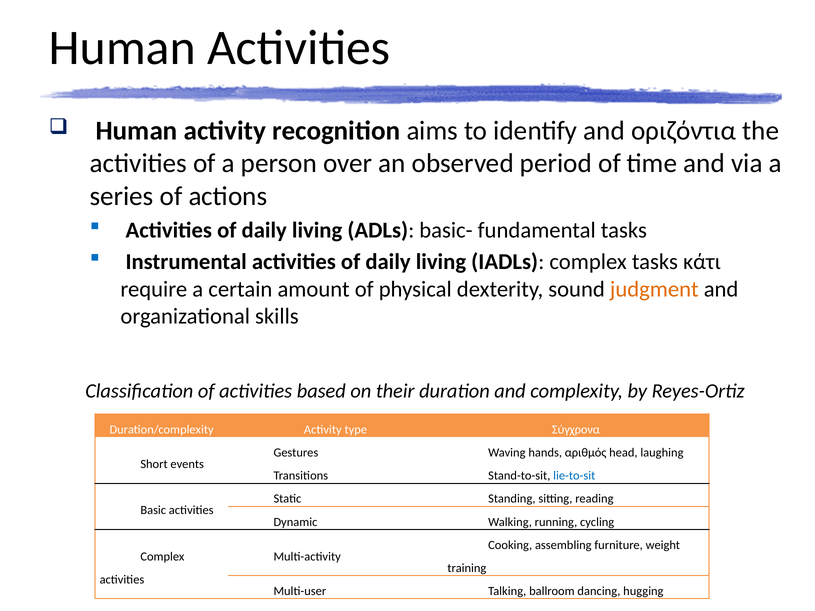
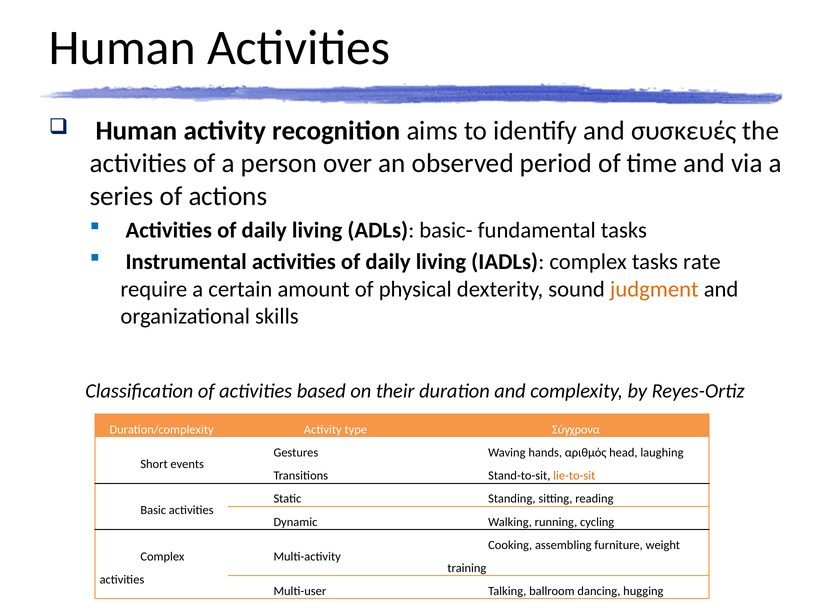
οριζόντια: οριζόντια -> συσκευές (684, 131)
κάτι: κάτι -> rate (702, 262)
lie-to-sit colour: blue -> orange (574, 476)
